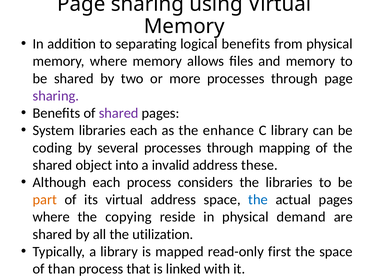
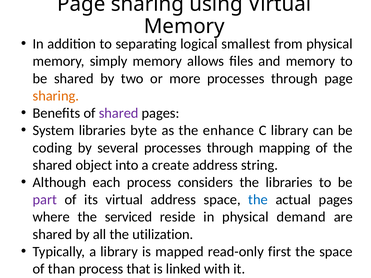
logical benefits: benefits -> smallest (246, 44)
memory where: where -> simply (109, 61)
sharing colour: purple -> orange (56, 96)
libraries each: each -> byte (144, 131)
invalid: invalid -> create (171, 165)
these: these -> string (260, 165)
part colour: orange -> purple (45, 200)
copying: copying -> serviced (129, 217)
